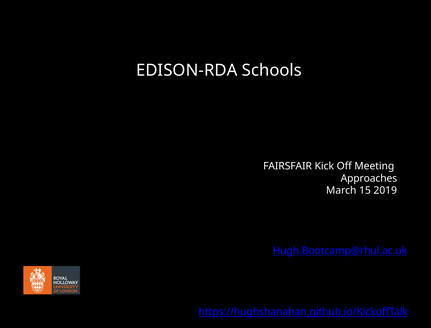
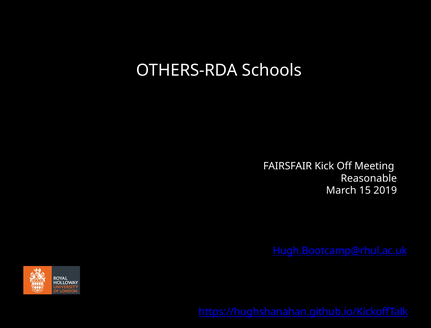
EDISON-RDA: EDISON-RDA -> OTHERS-RDA (187, 70)
Approaches: Approaches -> Reasonable (369, 179)
